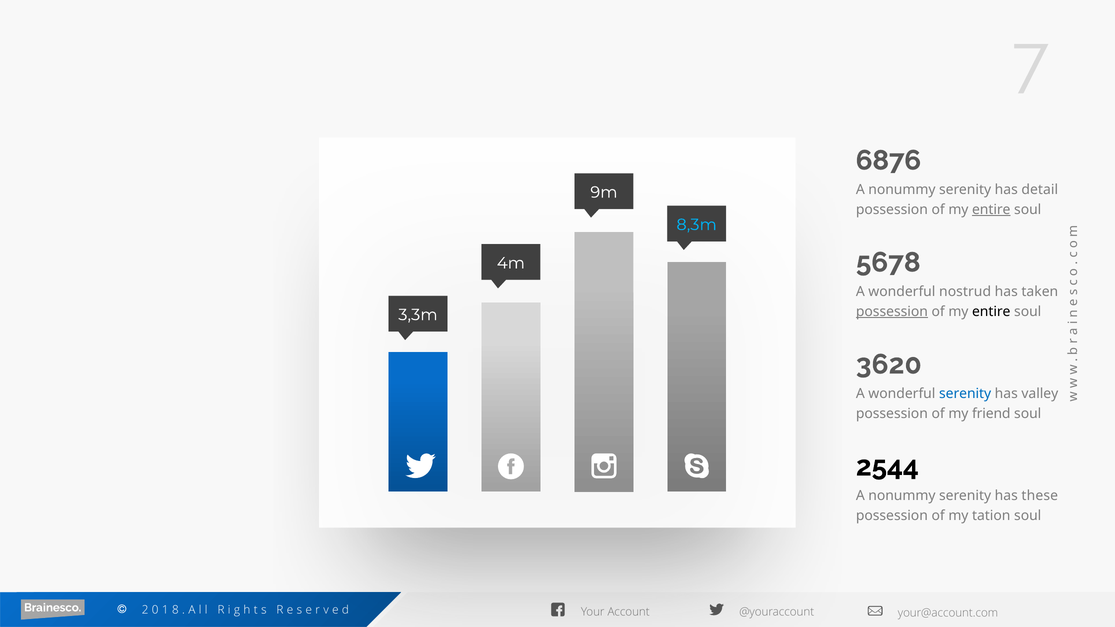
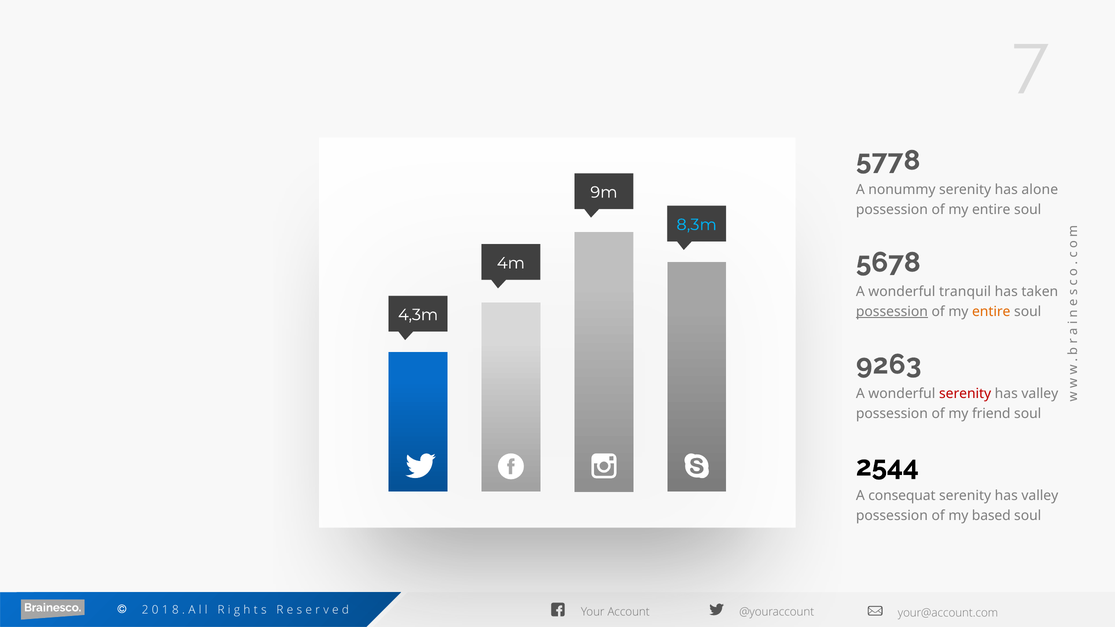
6876: 6876 -> 5778 (888, 160)
detail: detail -> alone (1040, 190)
entire underline: present -> none (991, 210)
nostrud: nostrud -> tranquil (965, 292)
entire colour: black -> orange (991, 312)
3,3m: 3,3m -> 4,3m (418, 315)
3620: 3620 -> 9263 (889, 364)
serenity colour: blue -> red (965, 394)
nonummy: nonummy -> consequat (902, 496)
these: these -> valley (1040, 496)
tation: tation -> based (991, 516)
